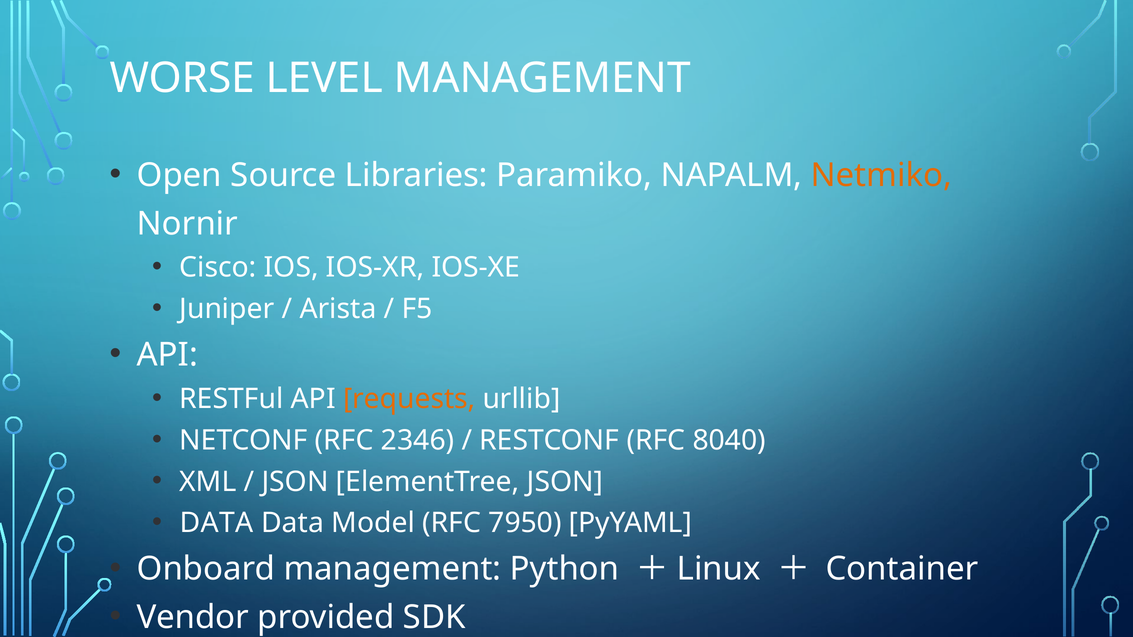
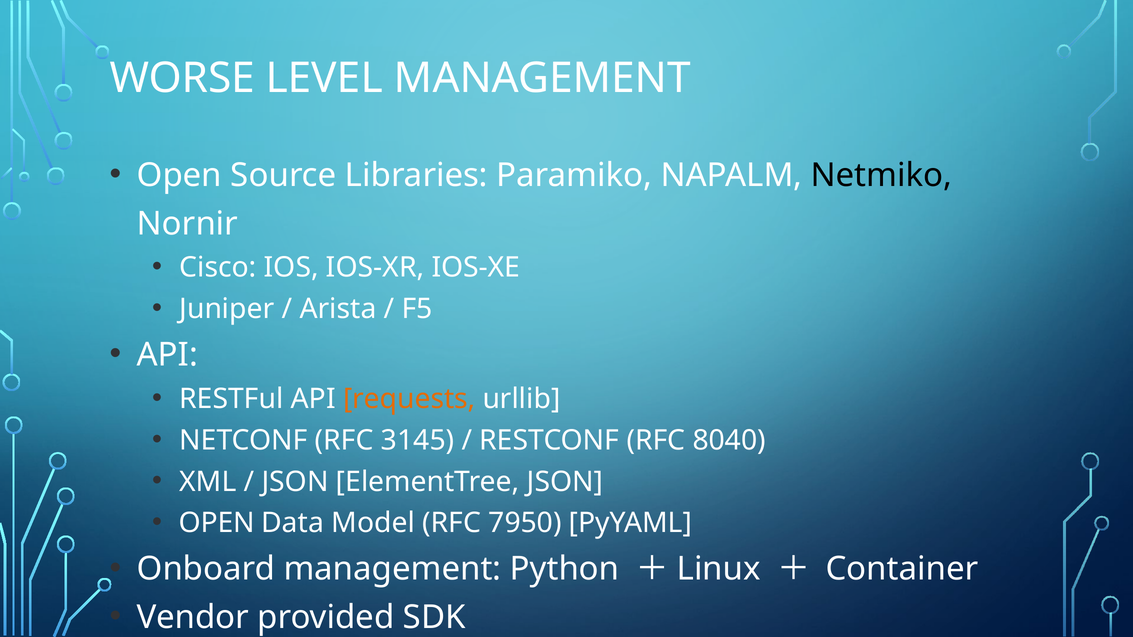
Netmiko colour: orange -> black (881, 175)
2346: 2346 -> 3145 (418, 440)
DATA: DATA -> OPEN (217, 523)
